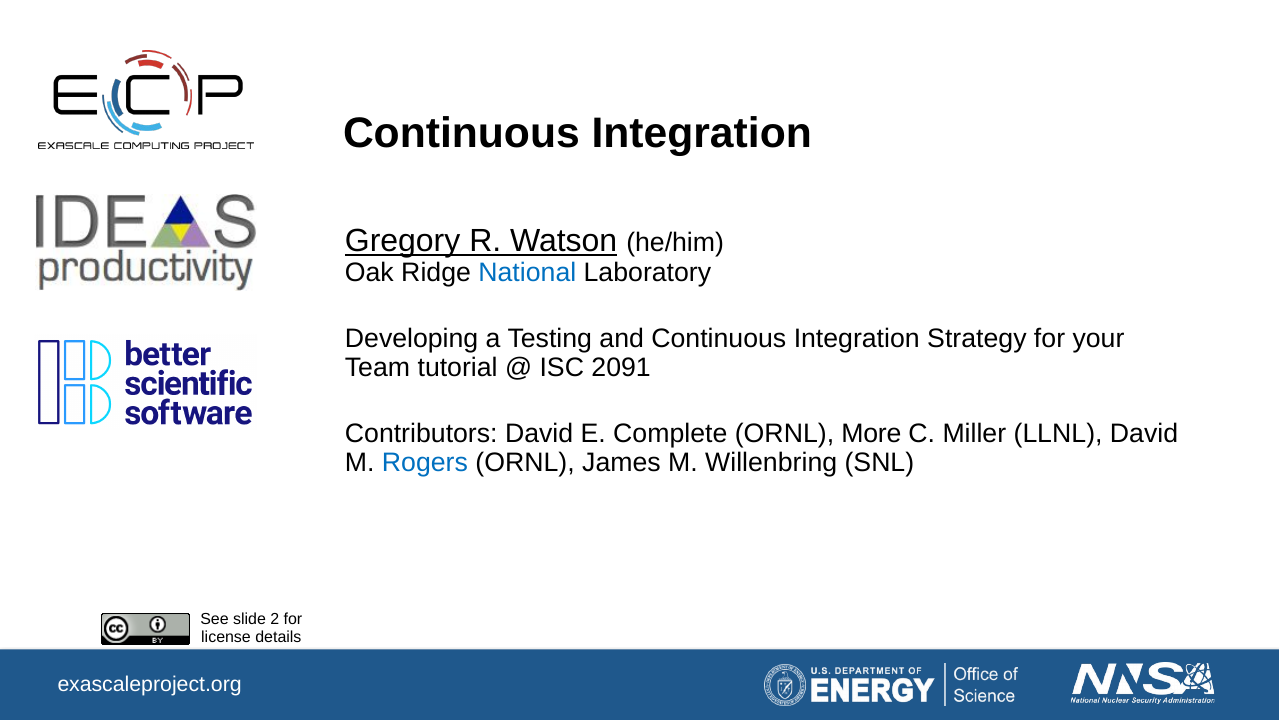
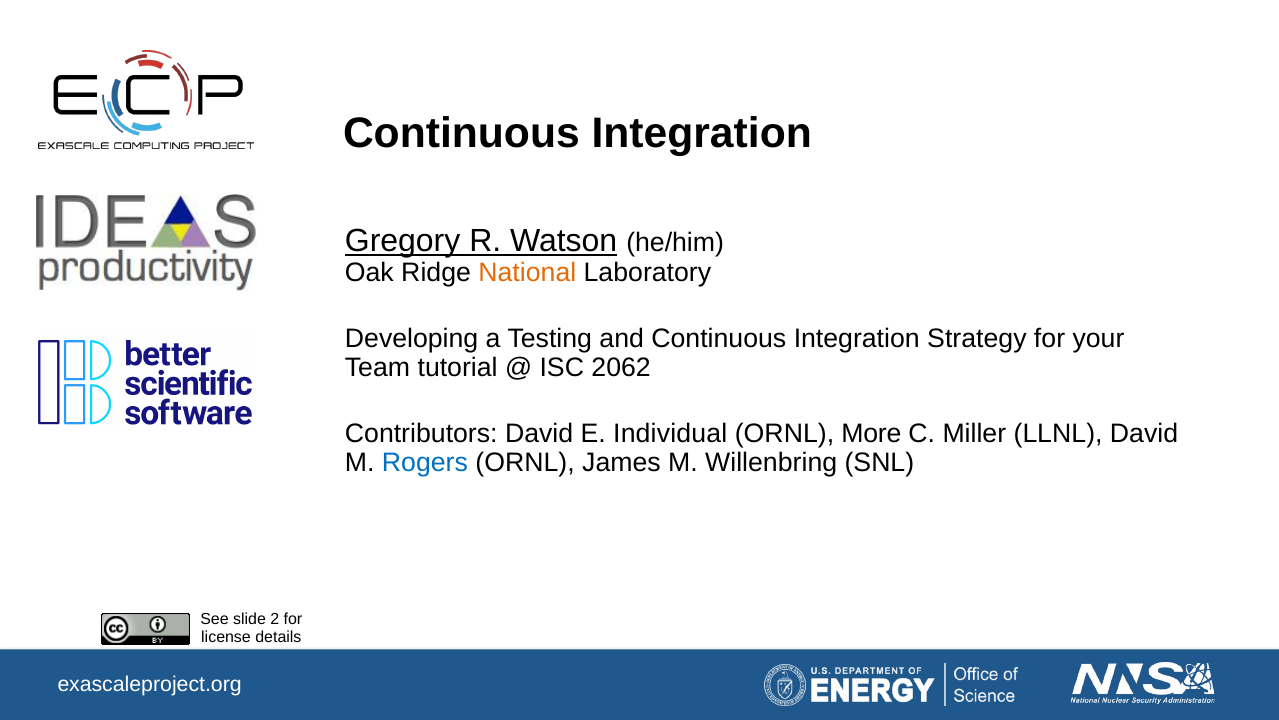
National colour: blue -> orange (527, 272)
2091: 2091 -> 2062 (621, 367)
Complete: Complete -> Individual (670, 433)
